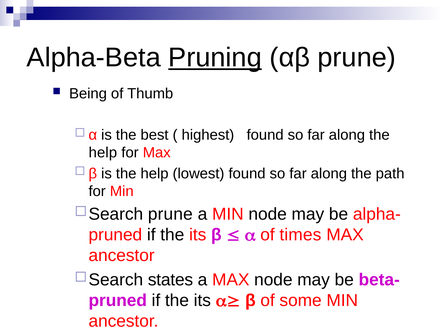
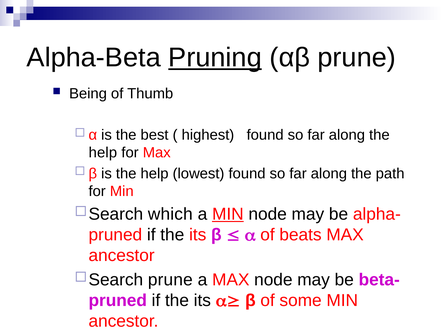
prune: prune -> which (170, 214)
MIN underline: none -> present (228, 214)
times: times -> beats (300, 235)
states: states -> prune (170, 280)
